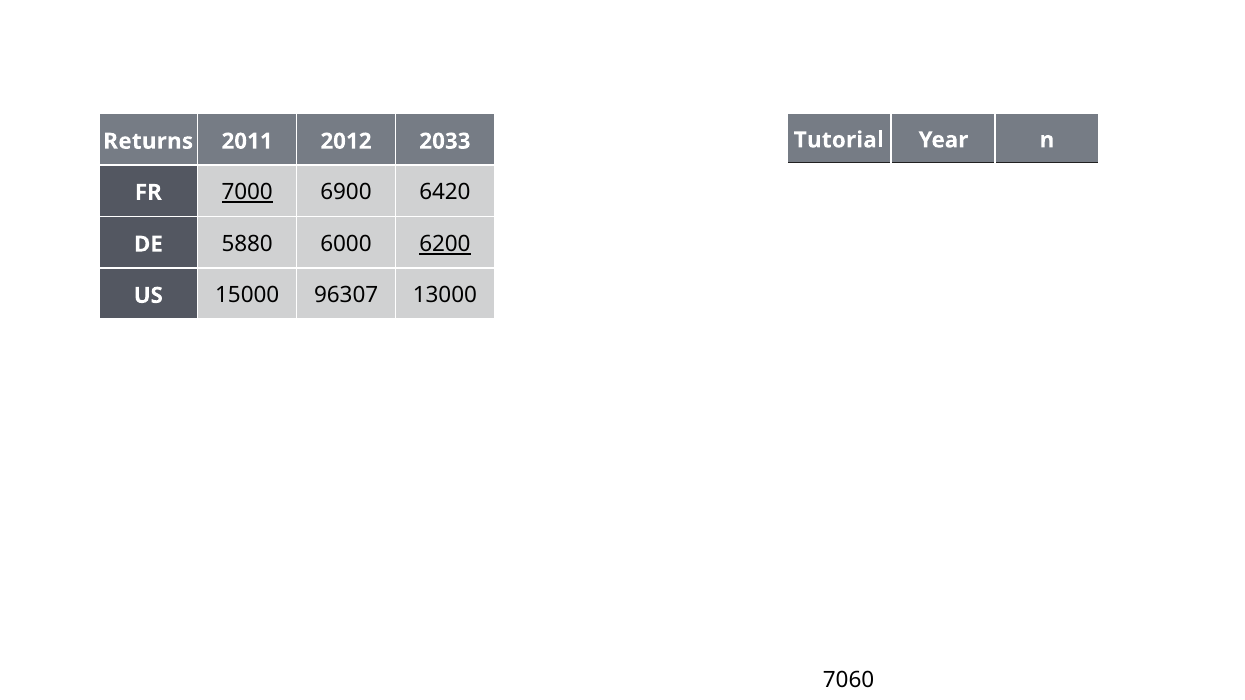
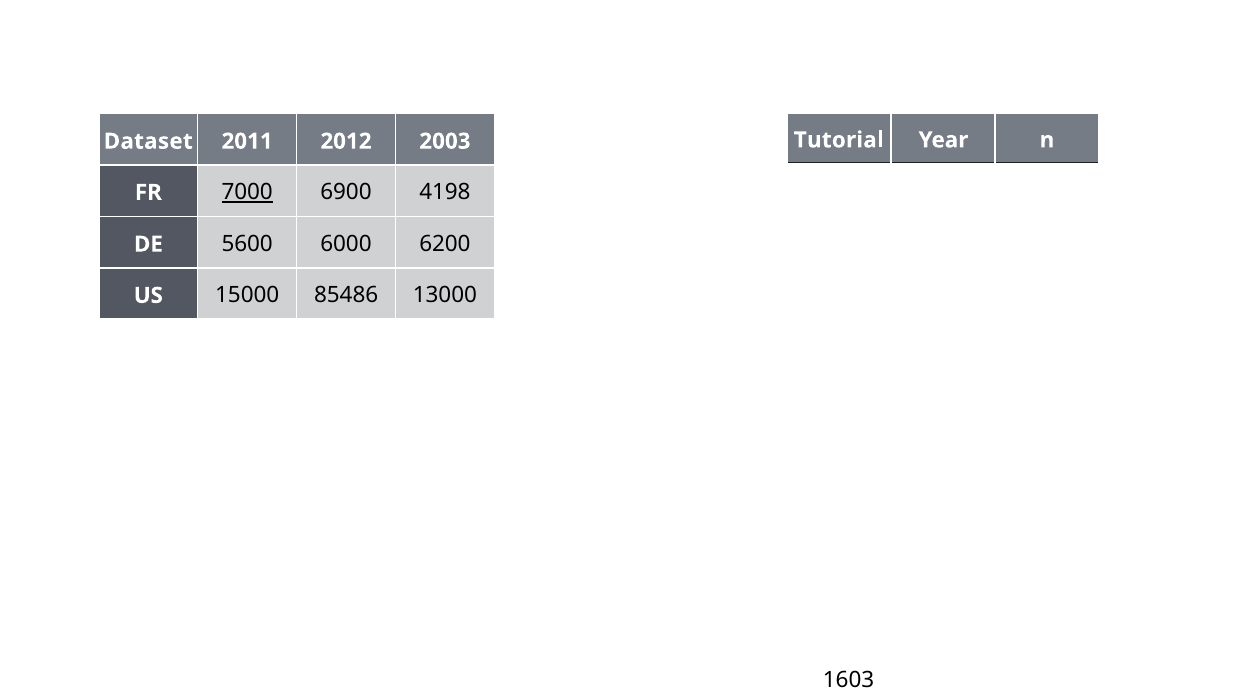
Returns: Returns -> Dataset (148, 141)
2033: 2033 -> 2003 (445, 141)
6420: 6420 -> 4198 (445, 193)
5880: 5880 -> 5600 (247, 244)
6200 underline: present -> none (445, 244)
96307: 96307 -> 85486 (346, 296)
7060: 7060 -> 1603 (849, 680)
